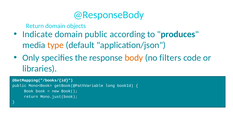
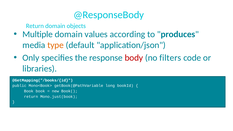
Indicate: Indicate -> Multiple (38, 34)
domain public: public -> values (96, 34)
body colour: orange -> red (134, 58)
